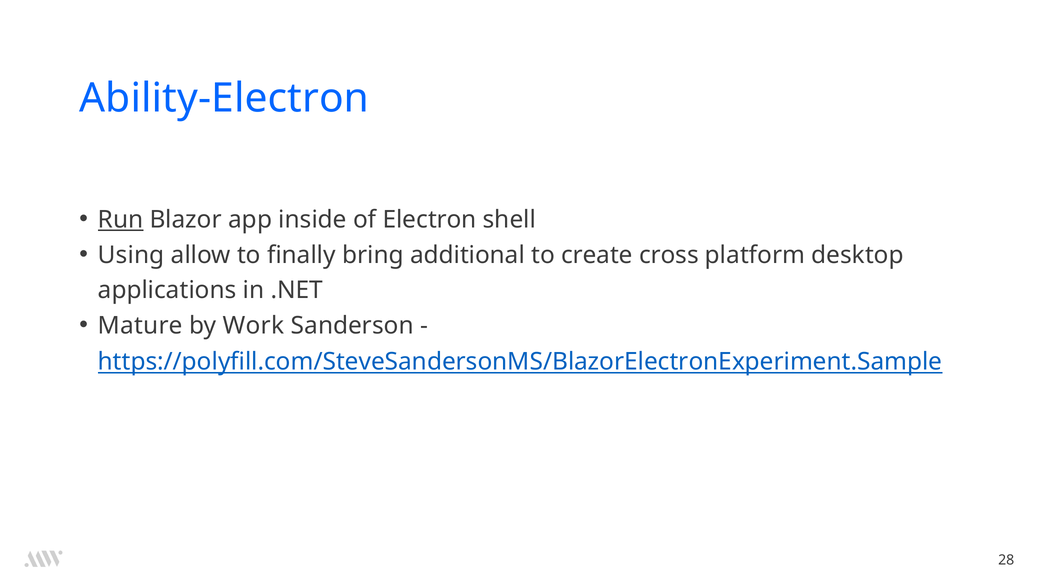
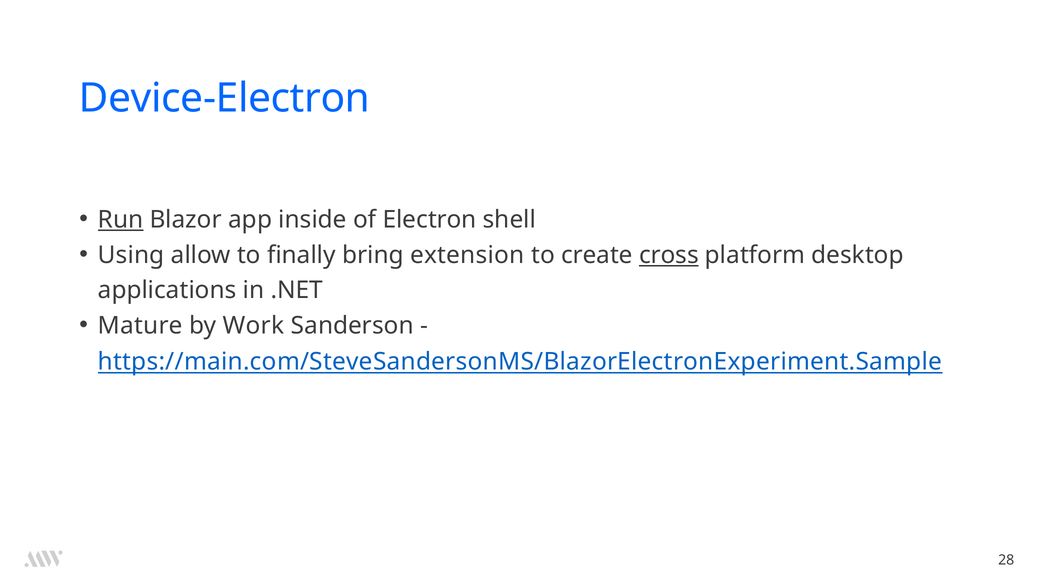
Ability-Electron: Ability-Electron -> Device-Electron (225, 98)
additional: additional -> extension (467, 255)
cross underline: none -> present (669, 255)
https://polyfill.com/SteveSandersonMS/BlazorElectronExperiment.Sample: https://polyfill.com/SteveSandersonMS/BlazorElectronExperiment.Sample -> https://main.com/SteveSandersonMS/BlazorElectronExperiment.Sample (520, 362)
